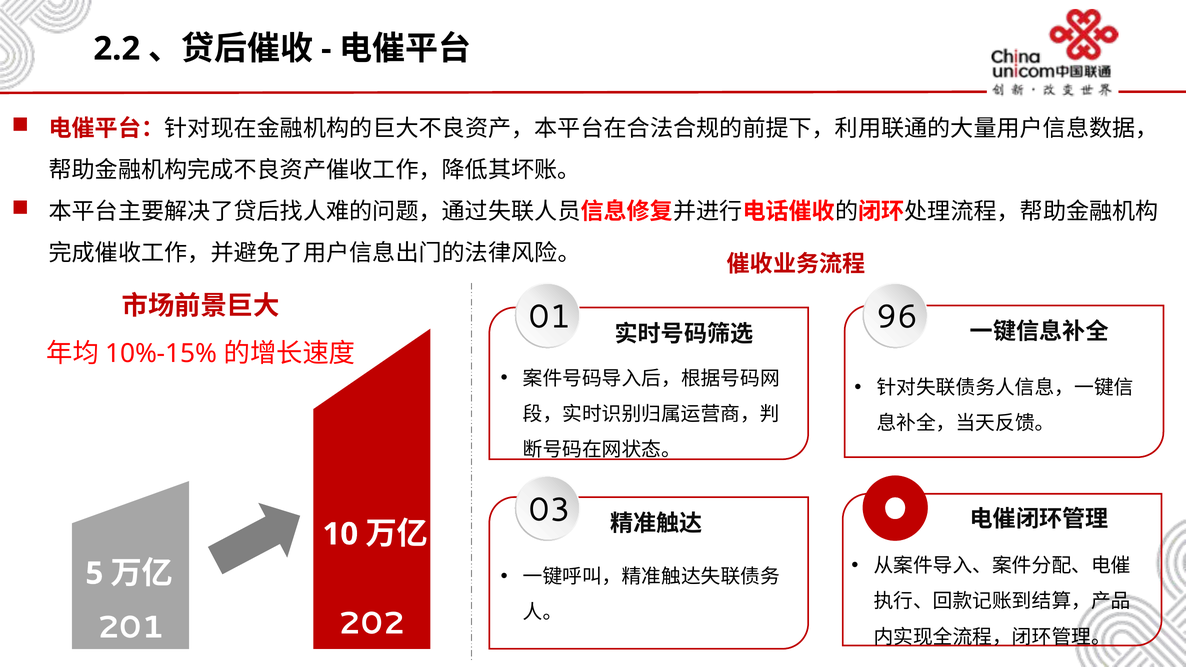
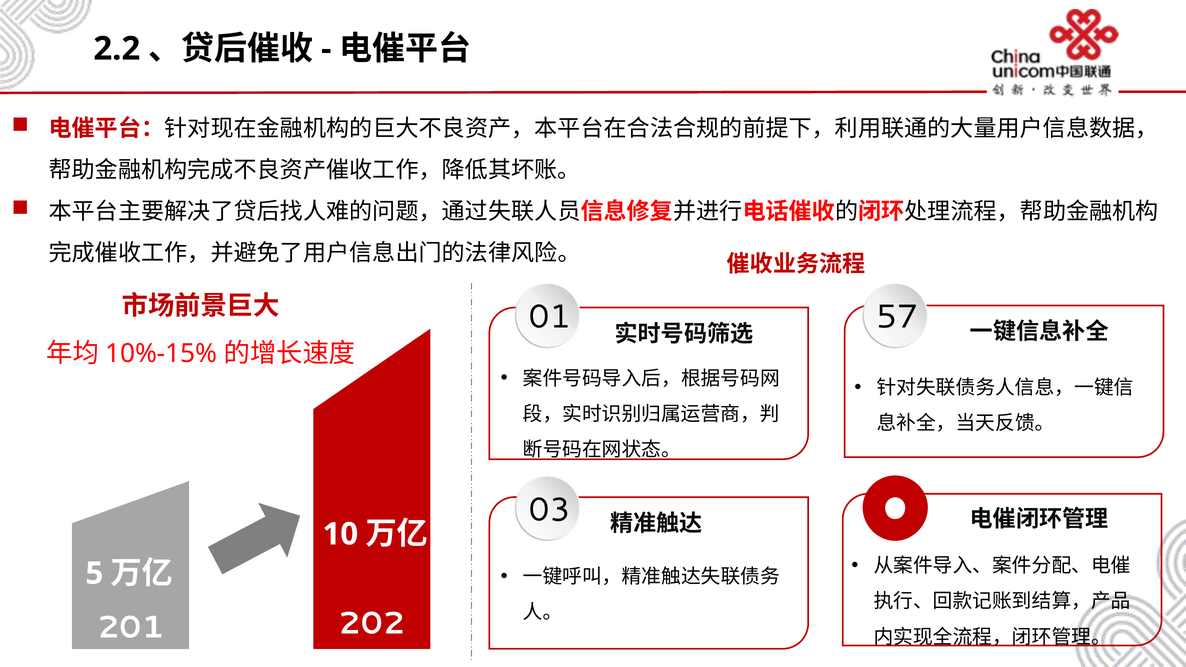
96: 96 -> 57 (897, 317)
